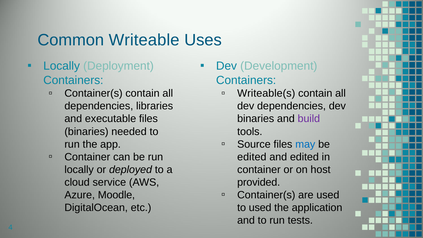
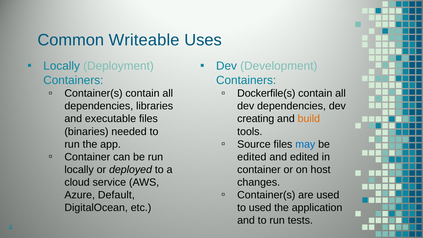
Writeable(s: Writeable(s -> Dockerfile(s (266, 93)
binaries: binaries -> creating (256, 119)
build colour: purple -> orange (309, 119)
provided: provided -> changes (259, 182)
Moodle: Moodle -> Default (116, 195)
